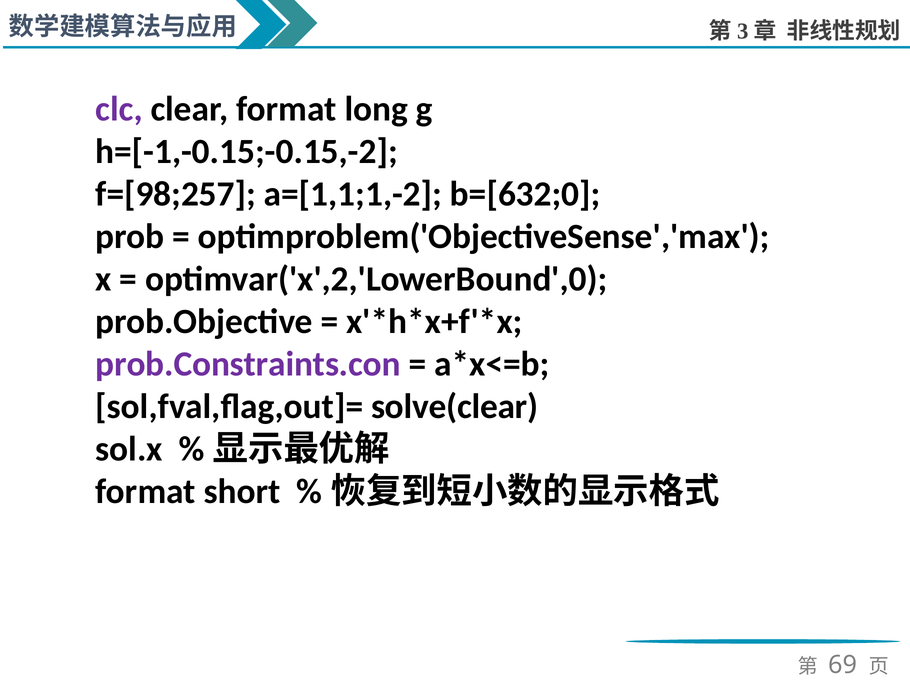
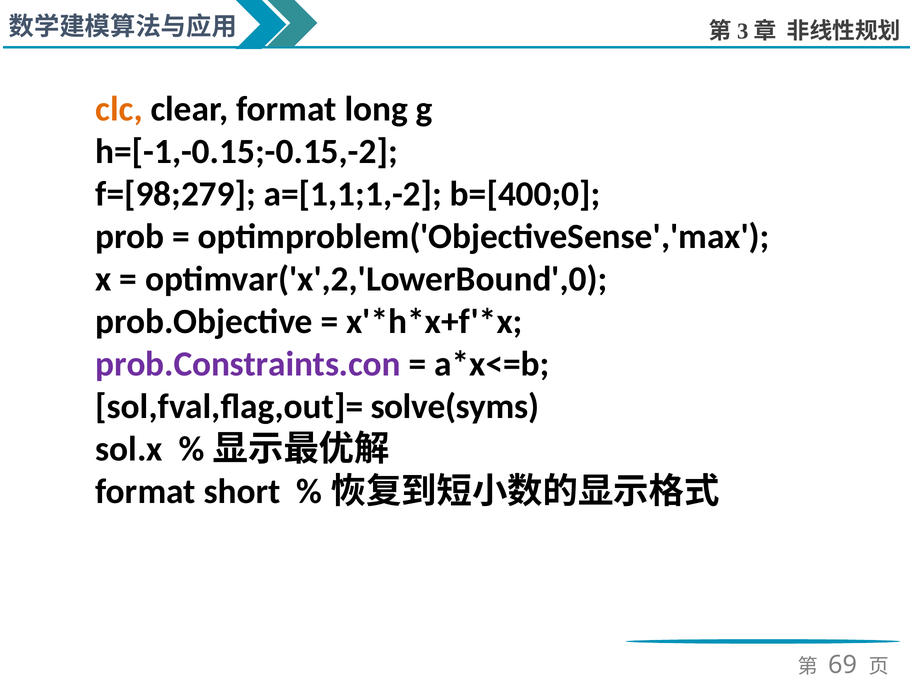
clc colour: purple -> orange (119, 109)
f=[98;257: f=[98;257 -> f=[98;279 (176, 194)
b=[632;0: b=[632;0 -> b=[400;0 (525, 194)
solve(clear: solve(clear -> solve(syms (455, 407)
